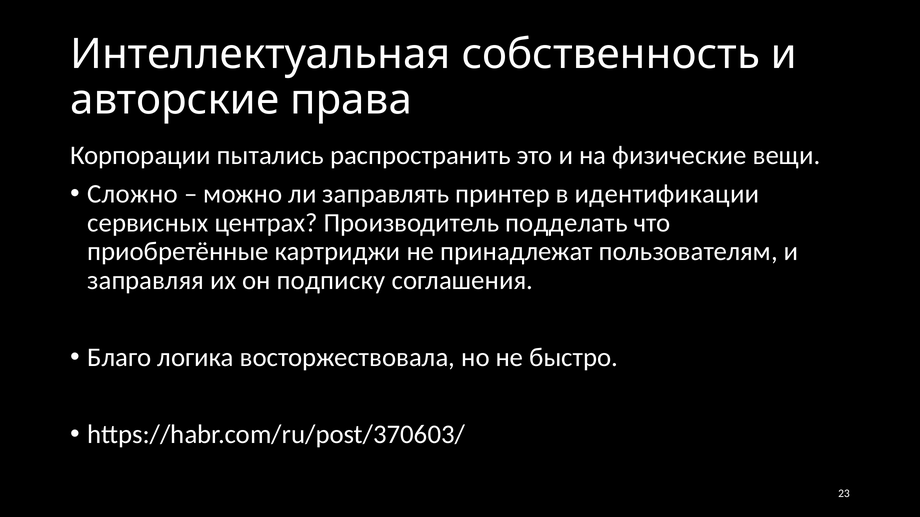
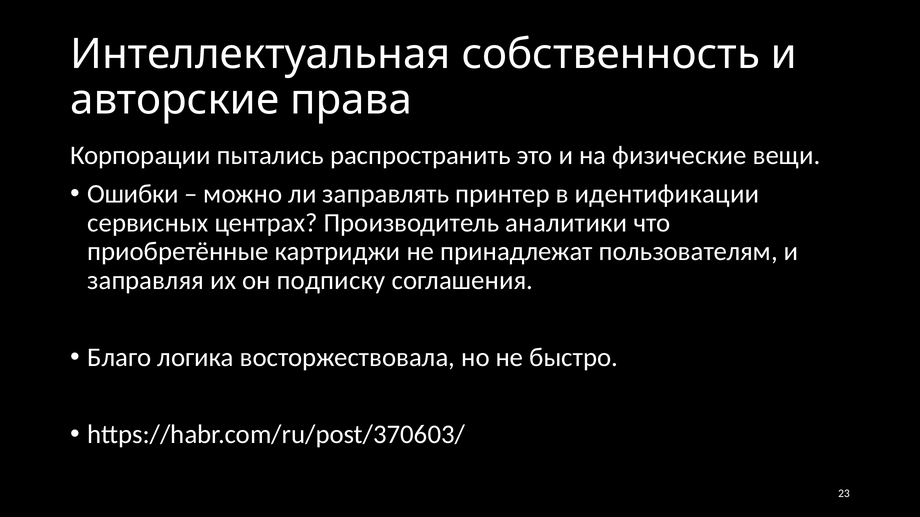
Сложно: Сложно -> Ошибки (133, 194)
подделать: подделать -> аналитики (566, 223)
